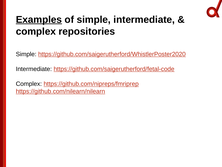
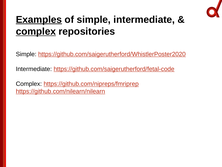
complex underline: none -> present (36, 31)
